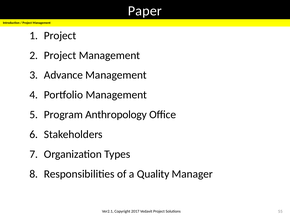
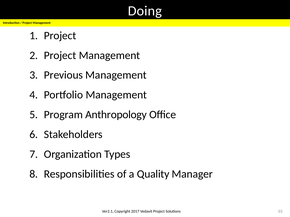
Paper: Paper -> Doing (145, 11)
Advance: Advance -> Previous (63, 75)
